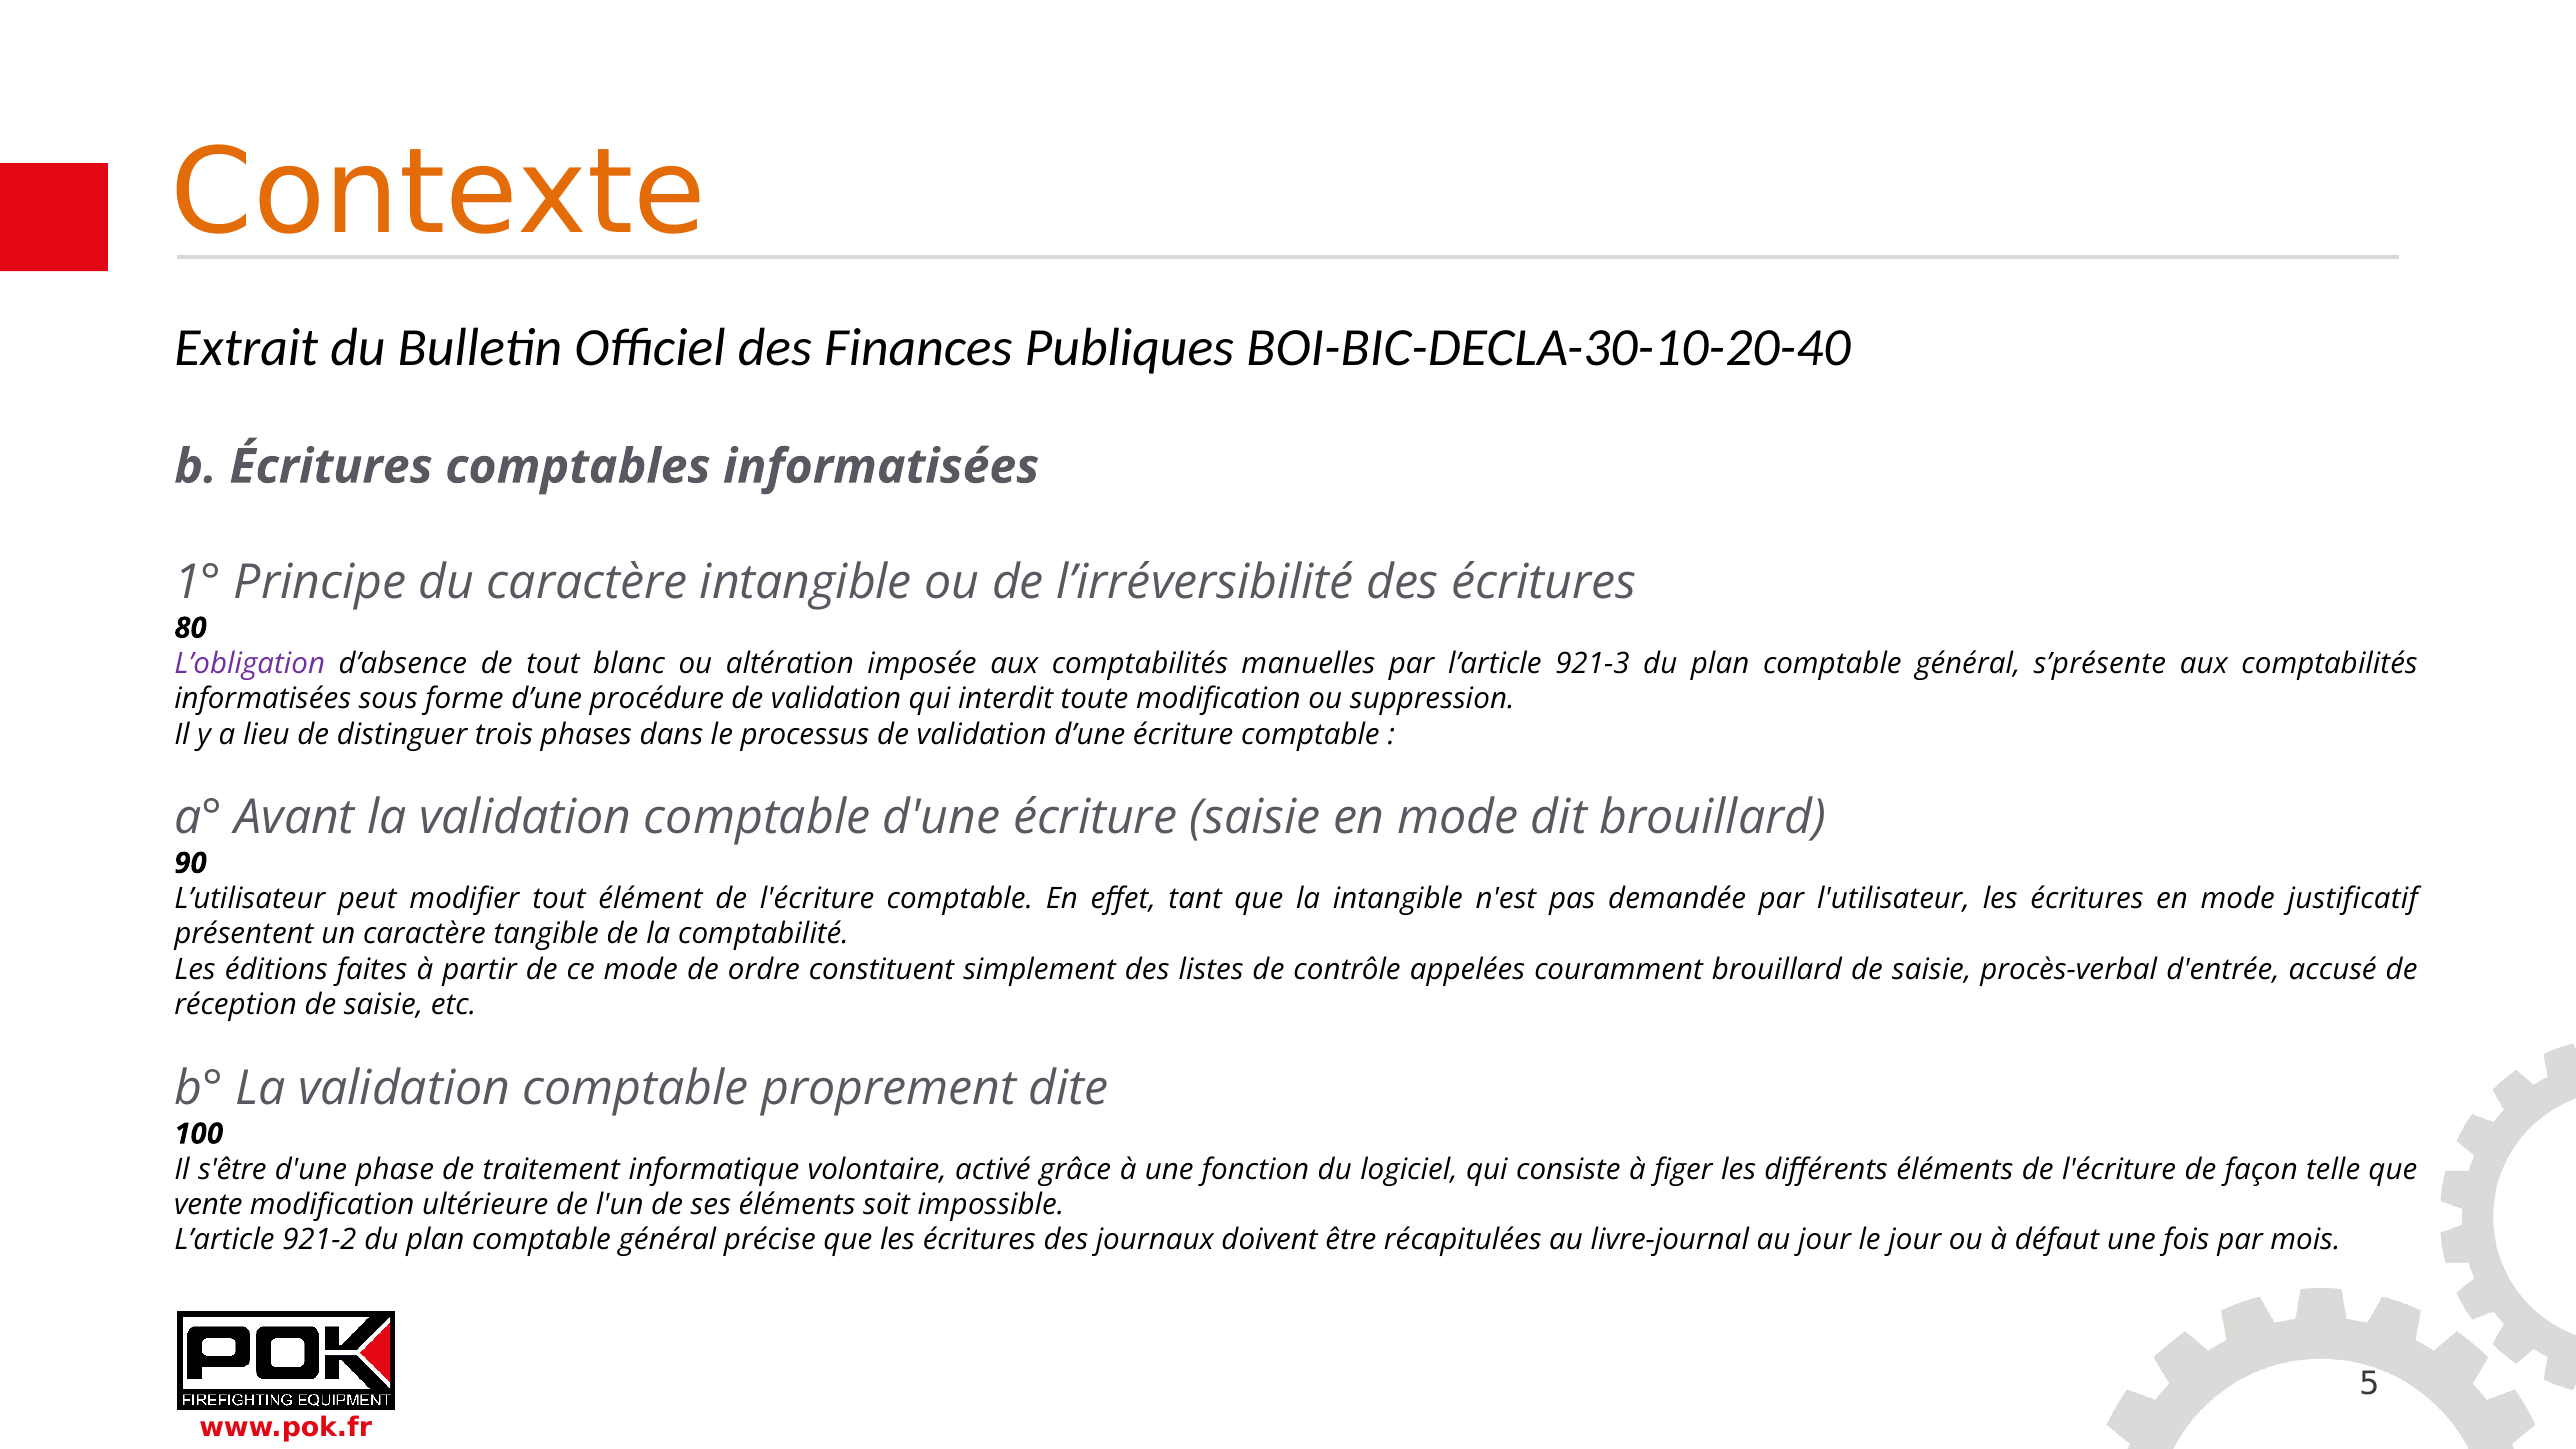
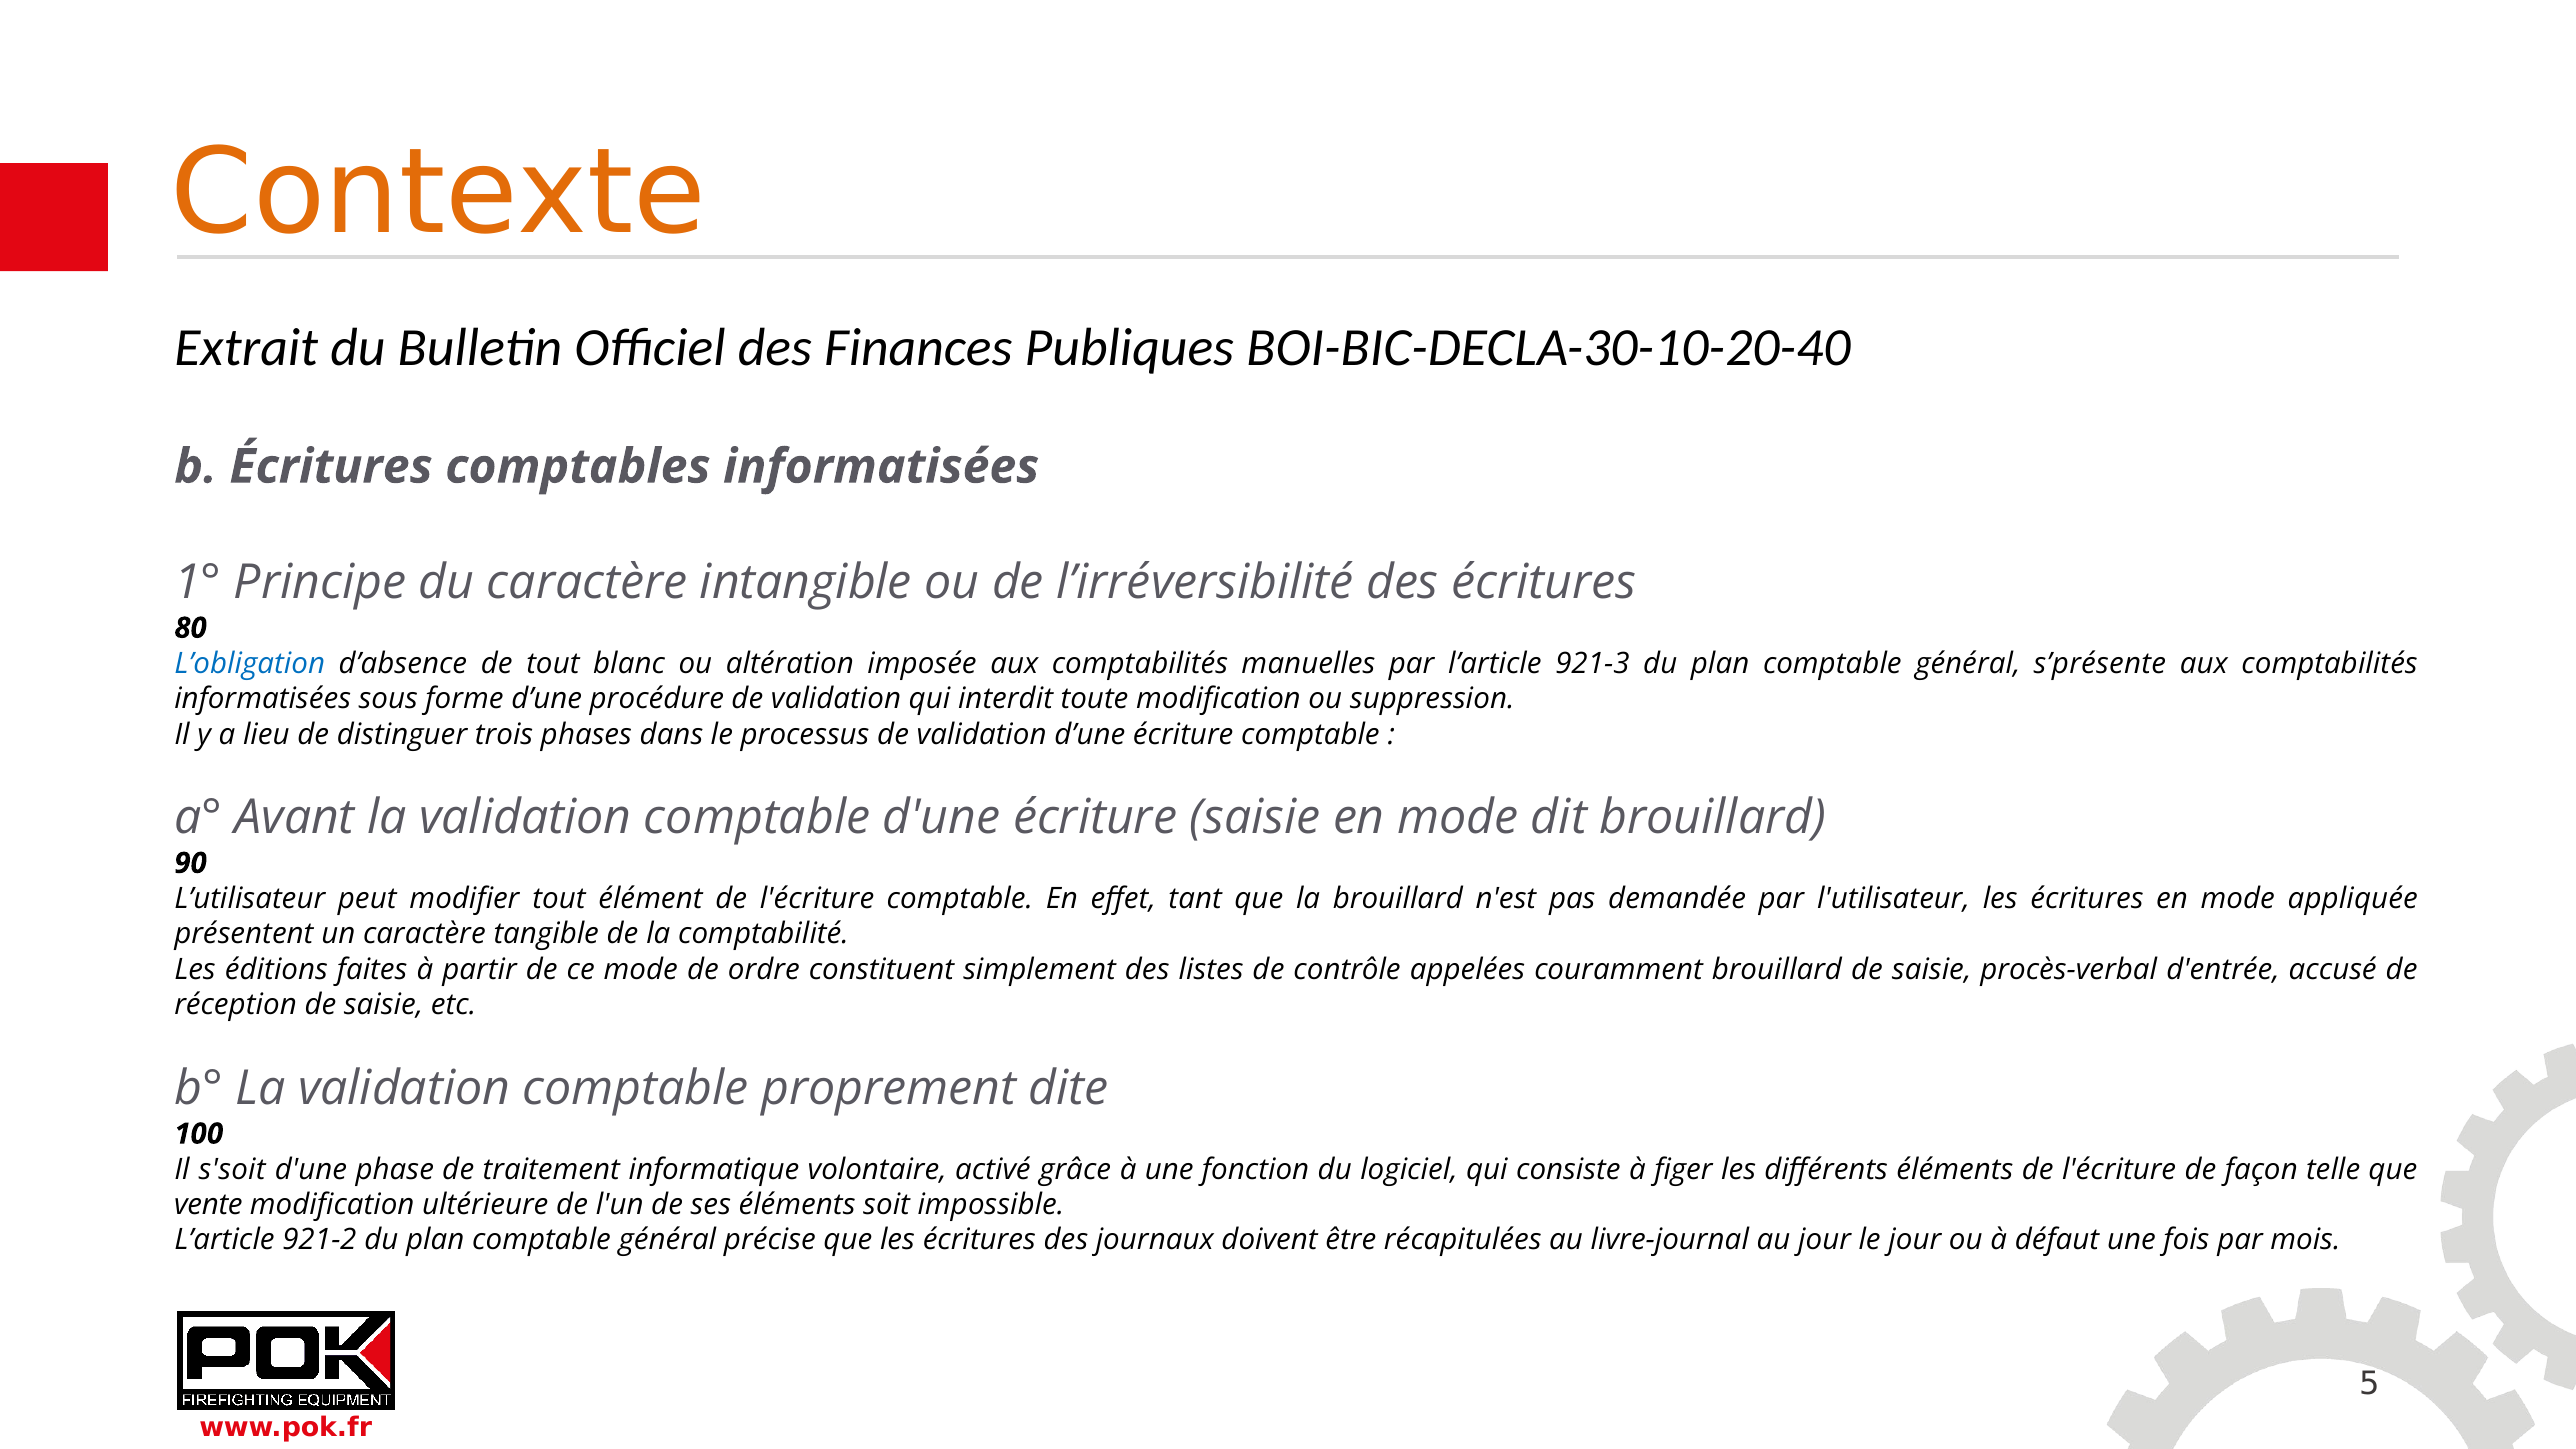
L’obligation colour: purple -> blue (250, 663)
la intangible: intangible -> brouillard (1398, 899)
justificatif: justificatif -> appliquée (2353, 899)
s'être: s'être -> s'soit (232, 1169)
